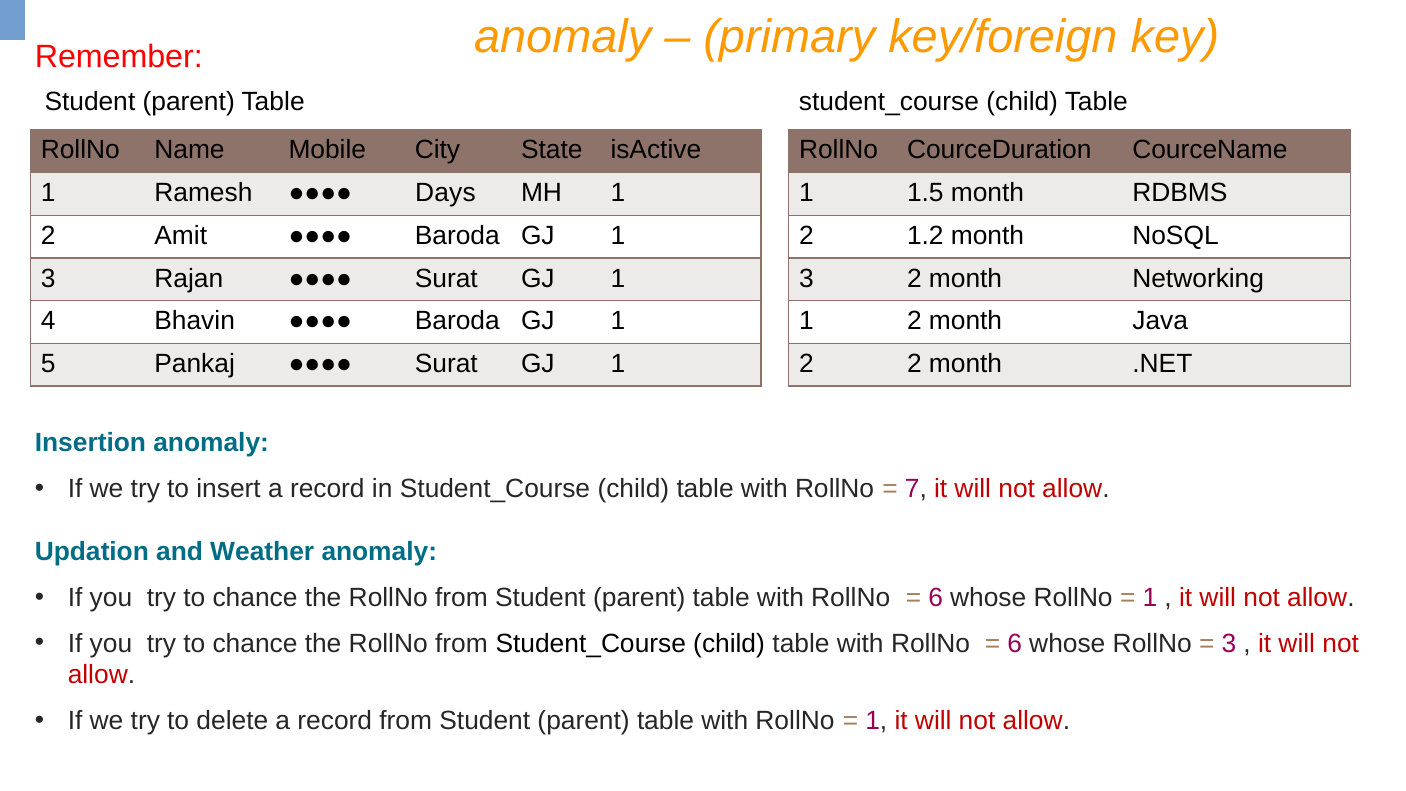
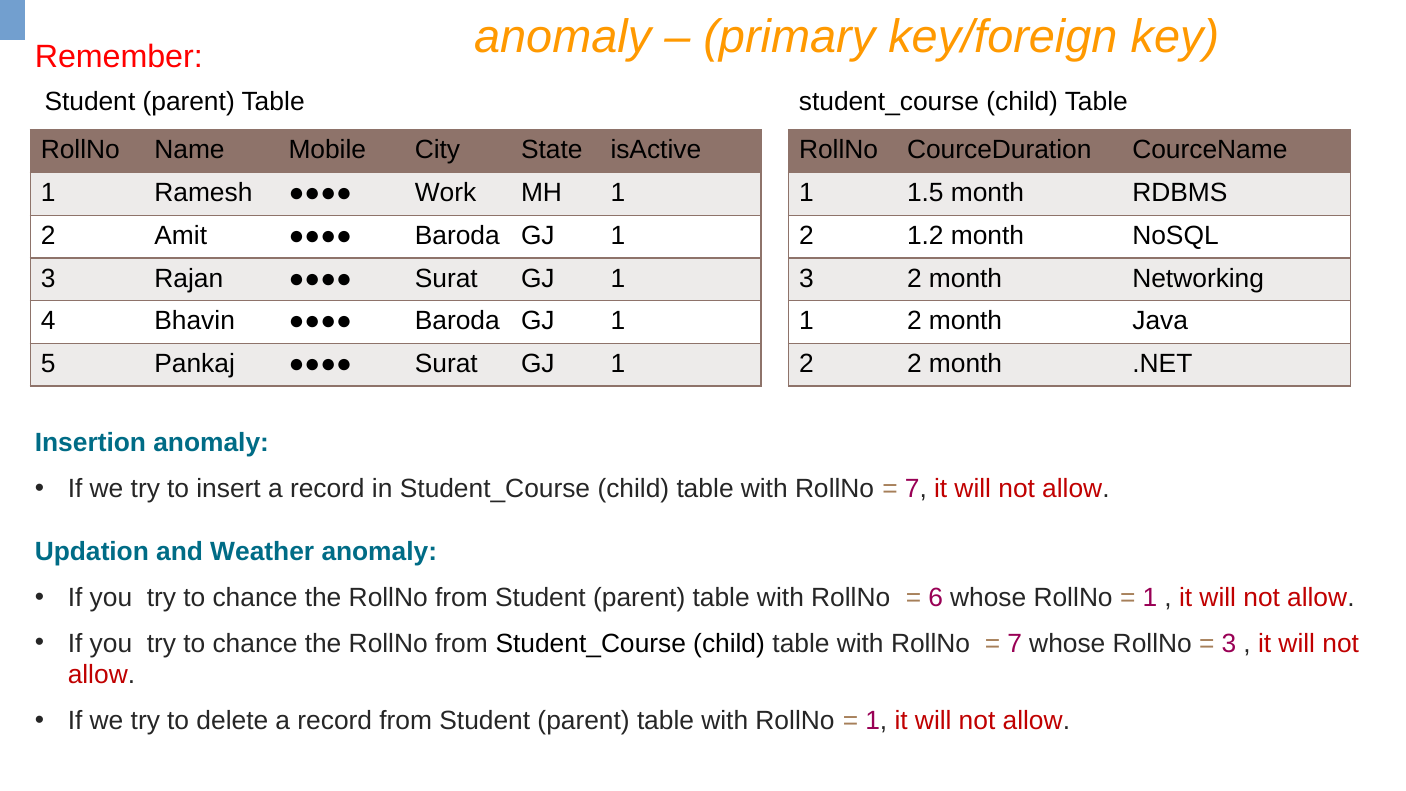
Days: Days -> Work (446, 193)
6: 6 -> 7 (1015, 643)
